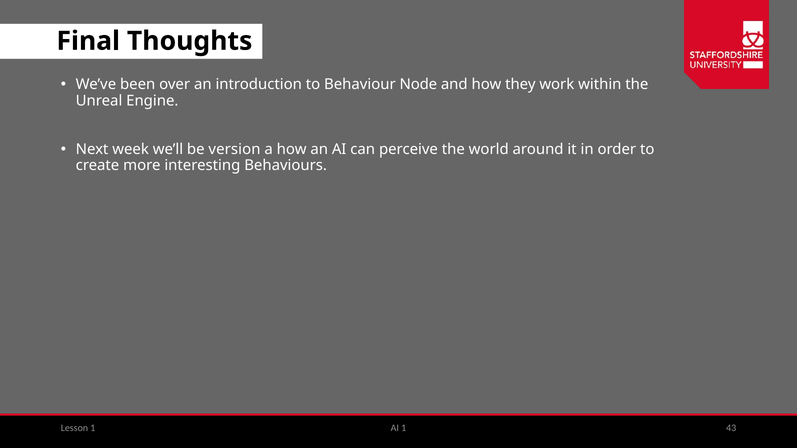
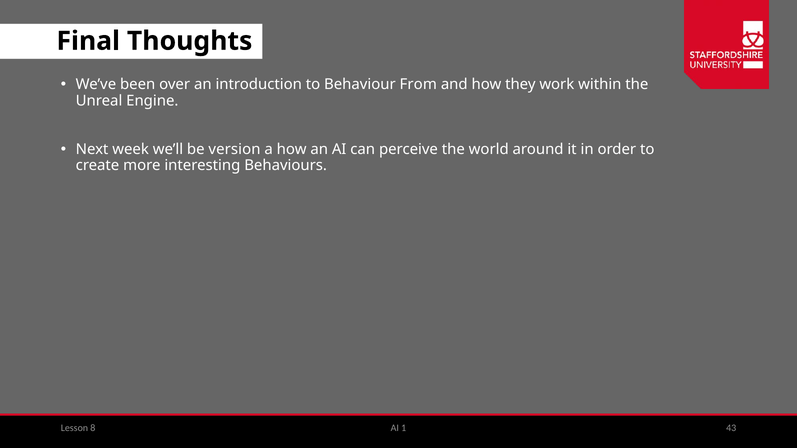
Node: Node -> From (418, 85)
Lesson 1: 1 -> 8 (93, 428)
